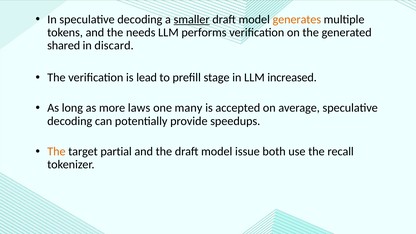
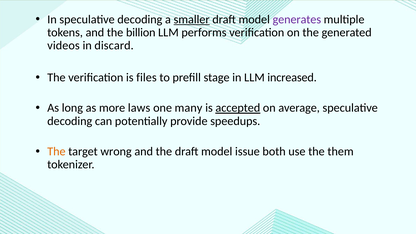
generates colour: orange -> purple (297, 19)
needs: needs -> billion (141, 32)
shared: shared -> videos (64, 46)
lead: lead -> files (146, 77)
accepted underline: none -> present (238, 108)
partial: partial -> wrong (116, 152)
recall: recall -> them (341, 152)
